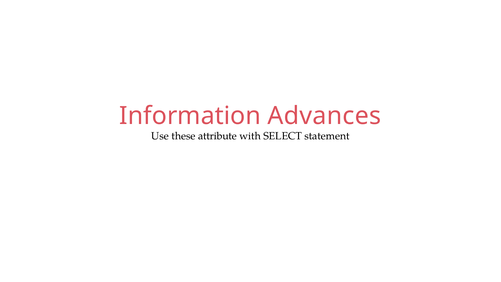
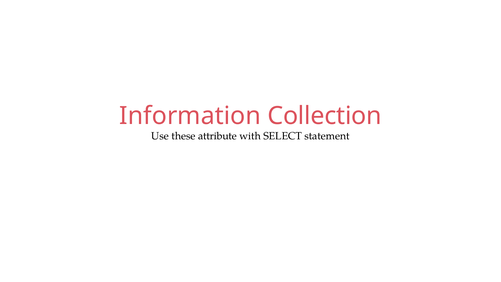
Advances: Advances -> Collection (325, 116)
